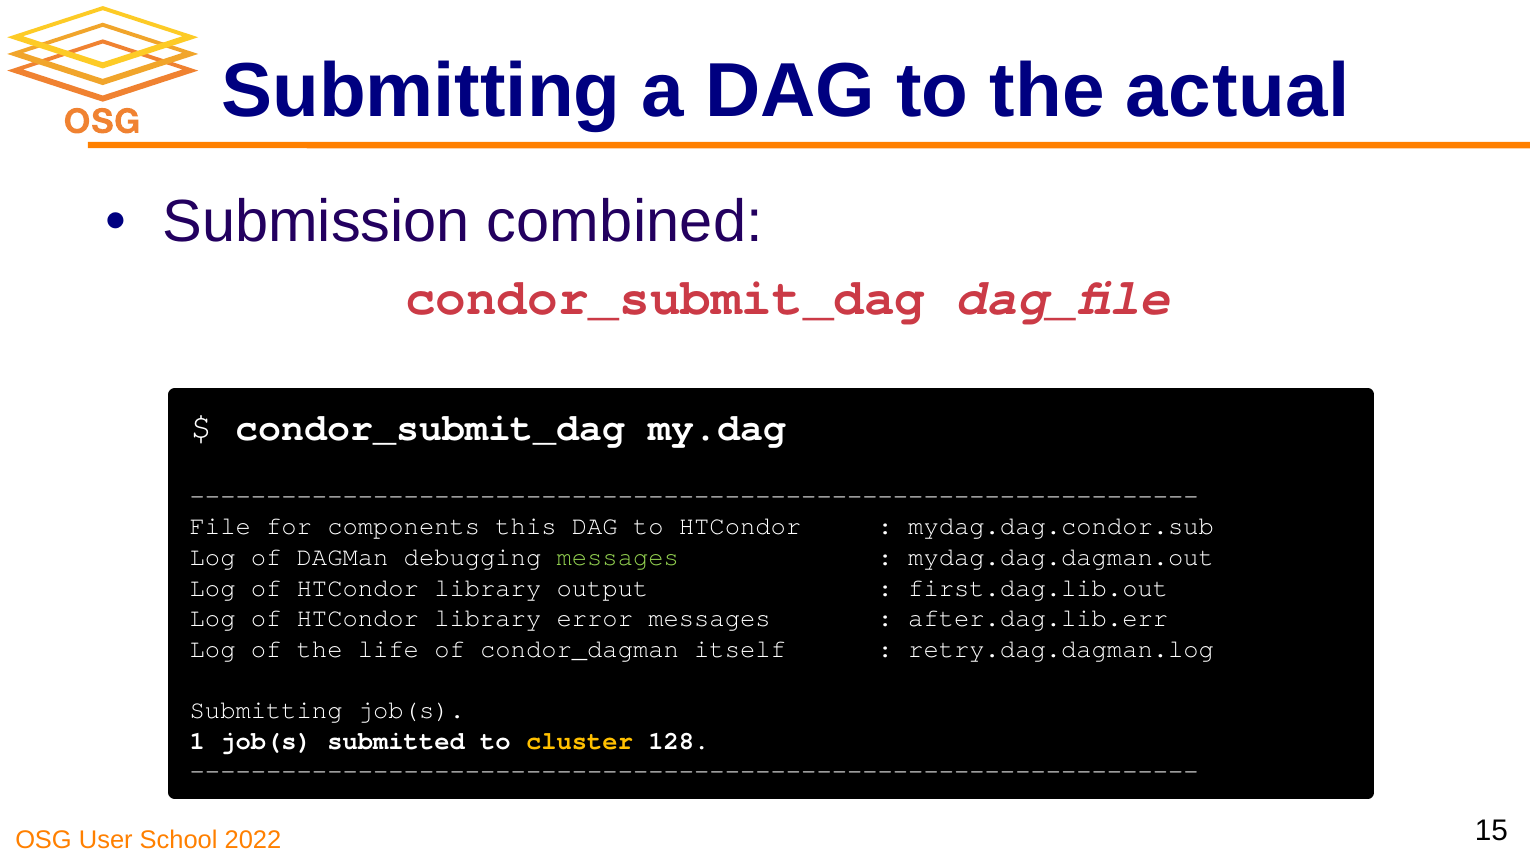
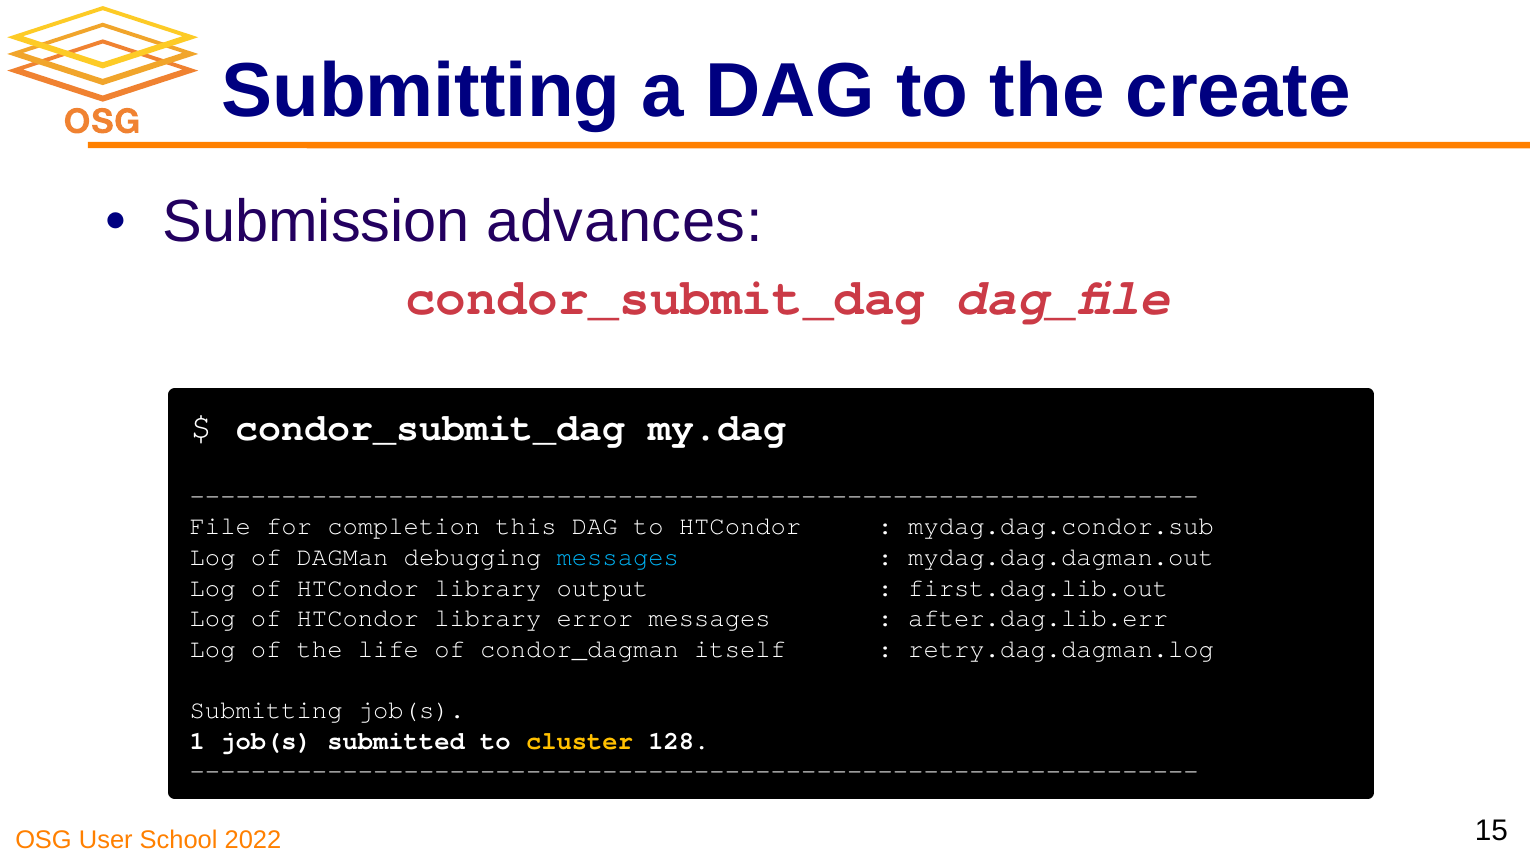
actual: actual -> create (1238, 91)
combined: combined -> advances (625, 221)
components: components -> completion (404, 526)
messages colour: light green -> light blue (618, 557)
